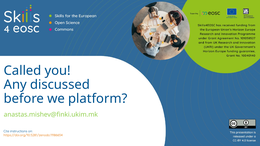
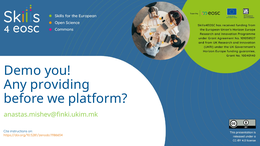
Called: Called -> Demo (22, 71)
discussed: discussed -> providing (60, 85)
